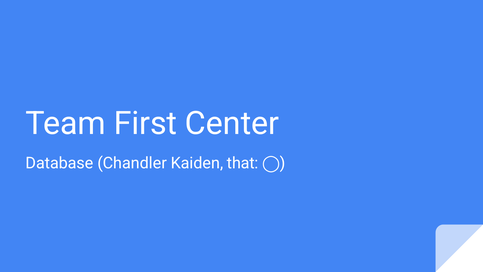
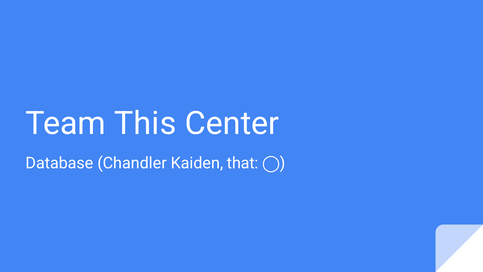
First: First -> This (145, 123)
